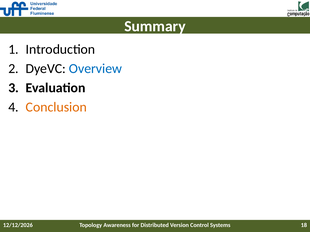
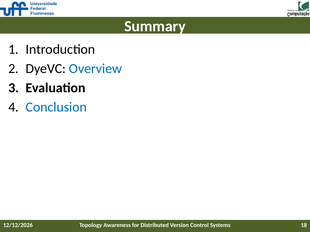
Conclusion colour: orange -> blue (56, 107)
